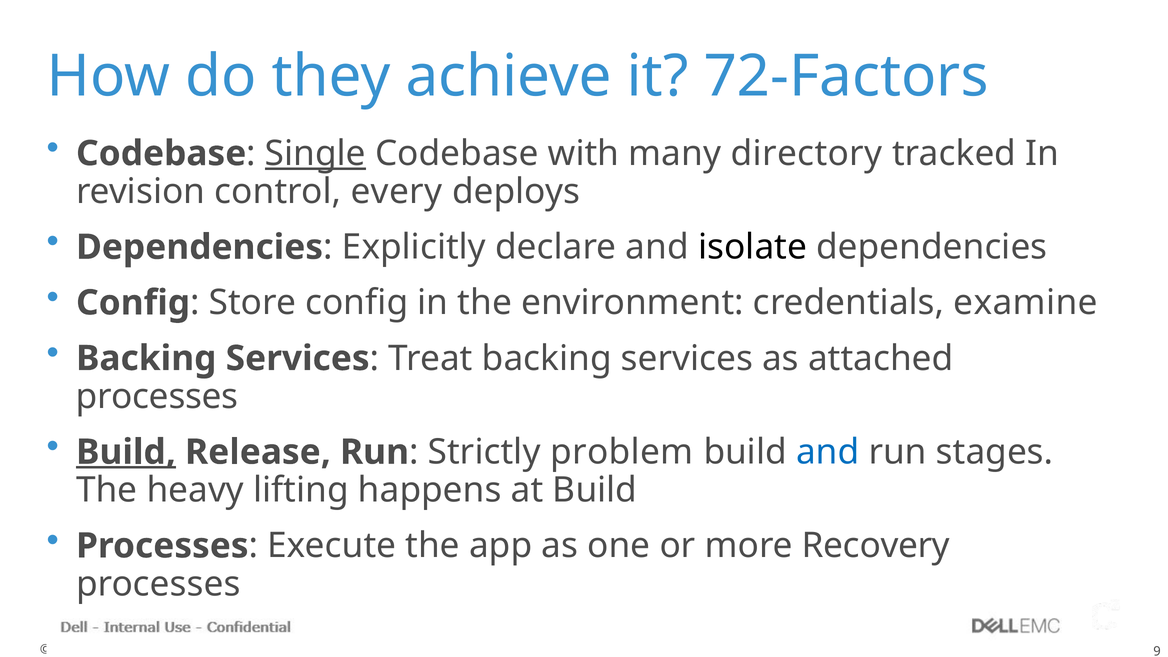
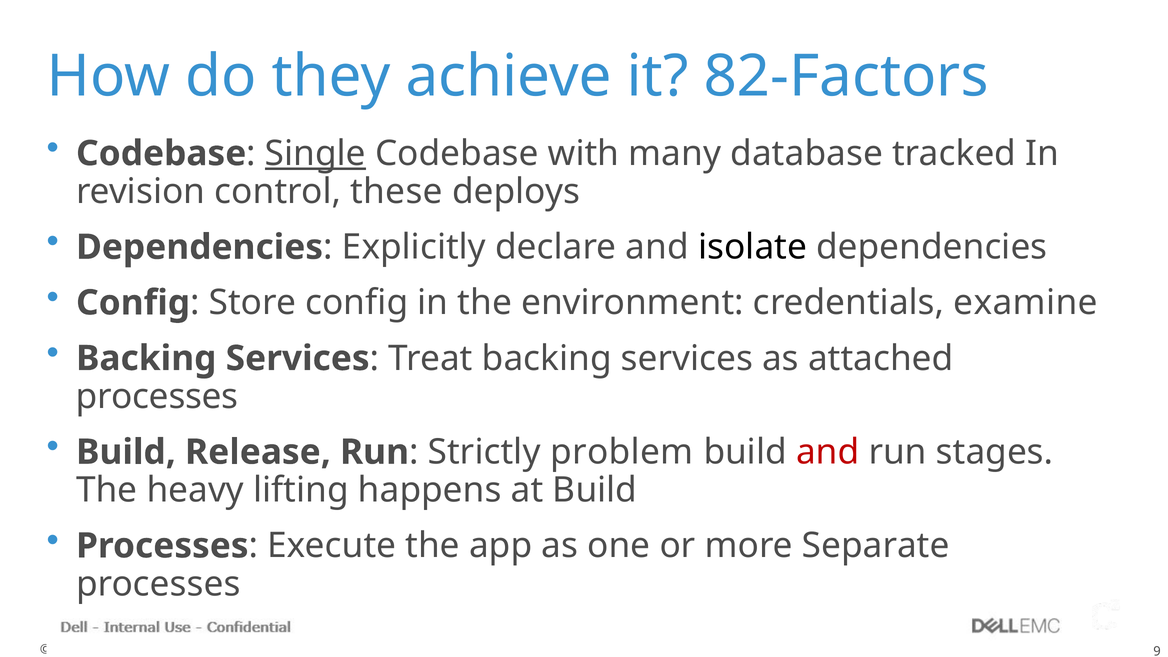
72-Factors: 72-Factors -> 82-Factors (846, 77)
directory: directory -> database (807, 154)
every: every -> these (396, 192)
Build underline: present -> none (126, 452)
and colour: blue -> red (828, 452)
Recovery: Recovery -> Separate (876, 546)
